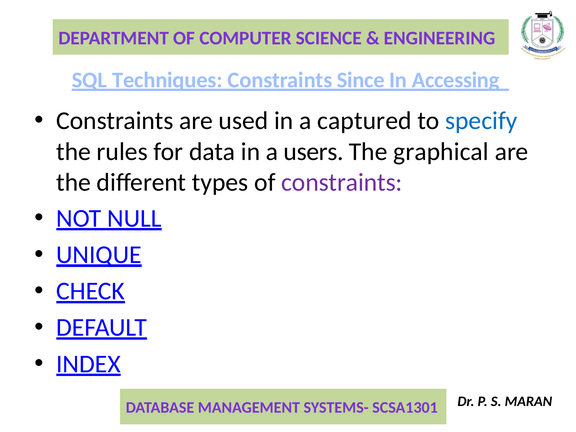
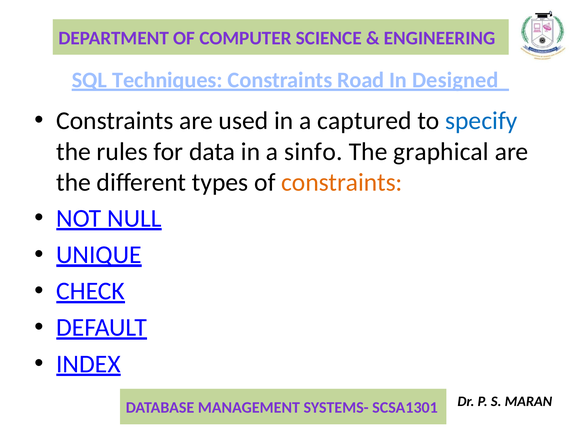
Since: Since -> Road (361, 80)
Accessing: Accessing -> Designed (455, 80)
users: users -> sinfo (313, 152)
constraints colour: purple -> orange (342, 182)
